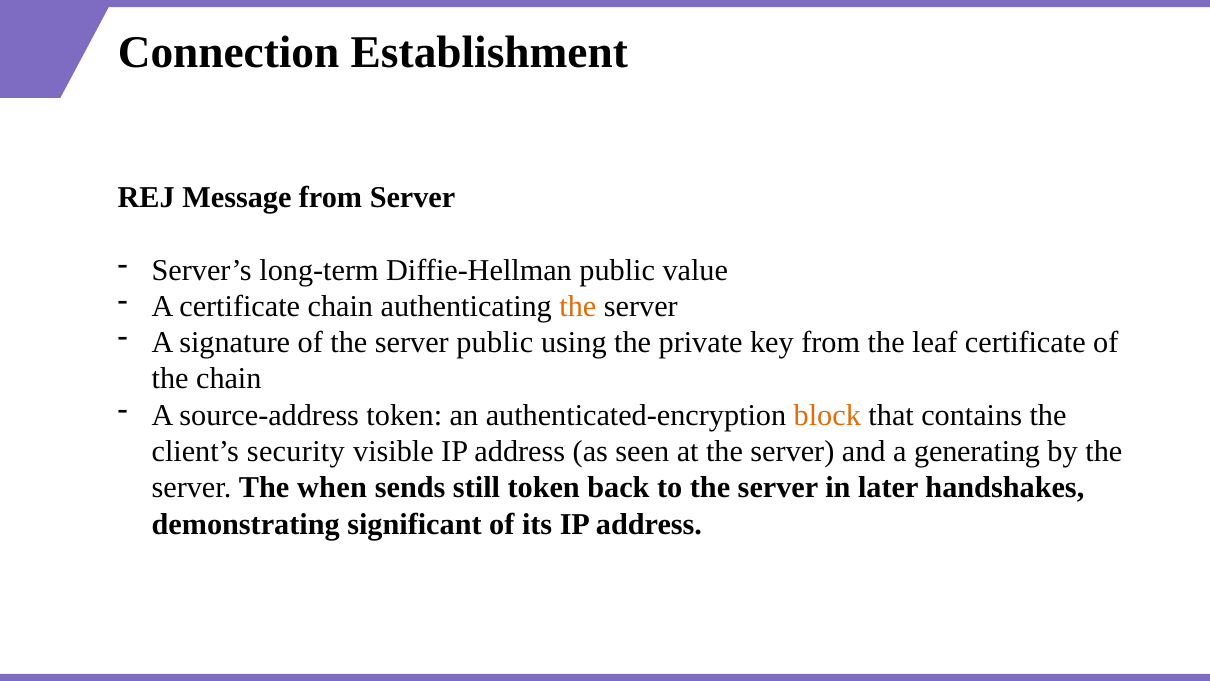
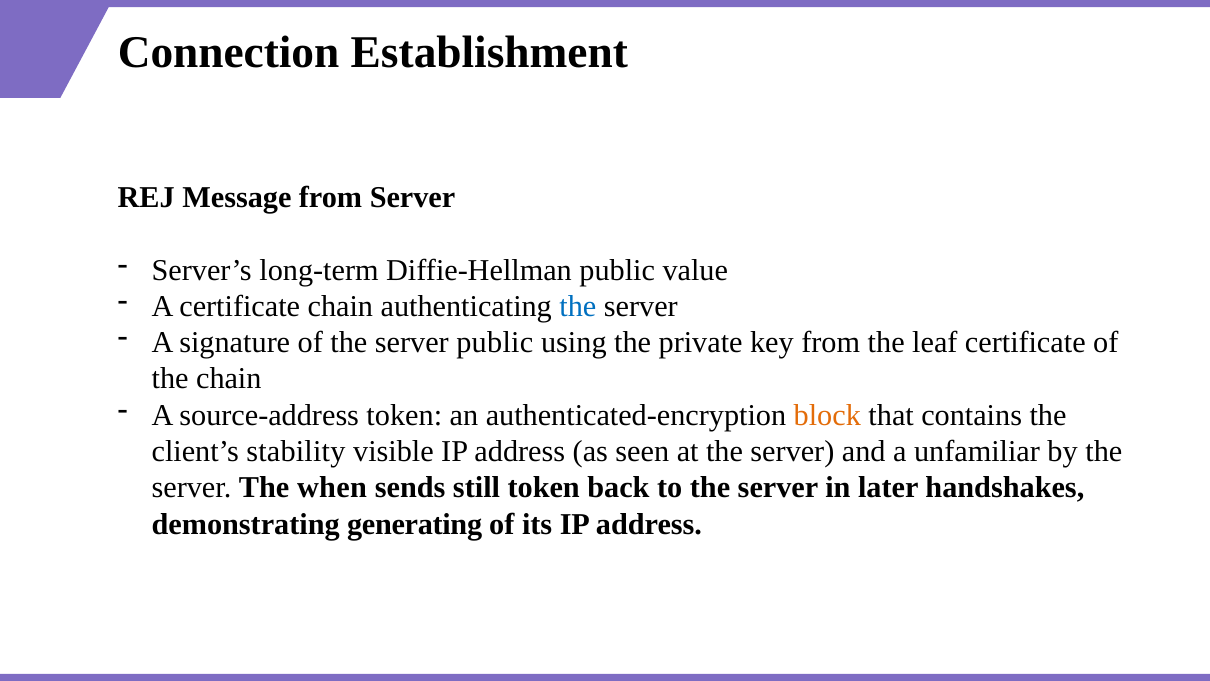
the colour: orange -> blue (578, 306)
security: security -> stability (296, 451)
generating: generating -> unfamiliar (977, 451)
significant: significant -> generating (415, 524)
